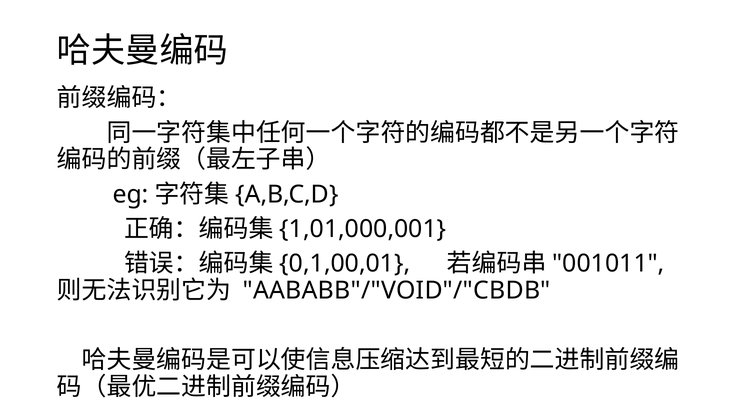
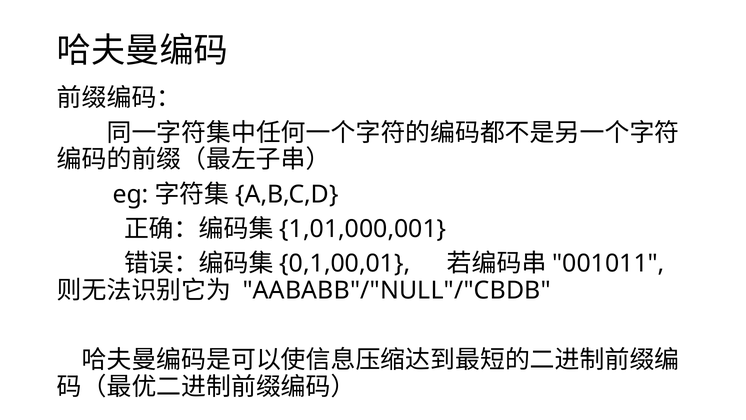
AABABB"/"VOID"/"CBDB: AABABB"/"VOID"/"CBDB -> AABABB"/"NULL"/"CBDB (397, 290)
